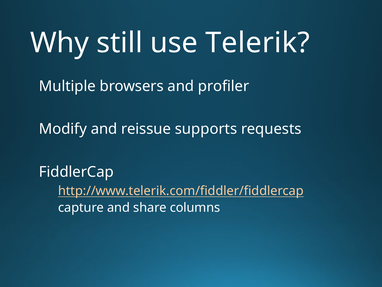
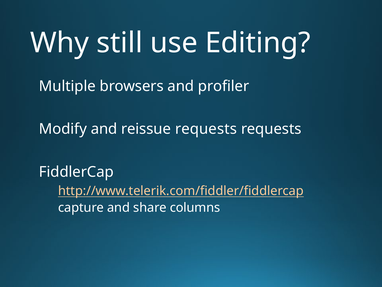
Telerik: Telerik -> Editing (258, 43)
reissue supports: supports -> requests (206, 129)
